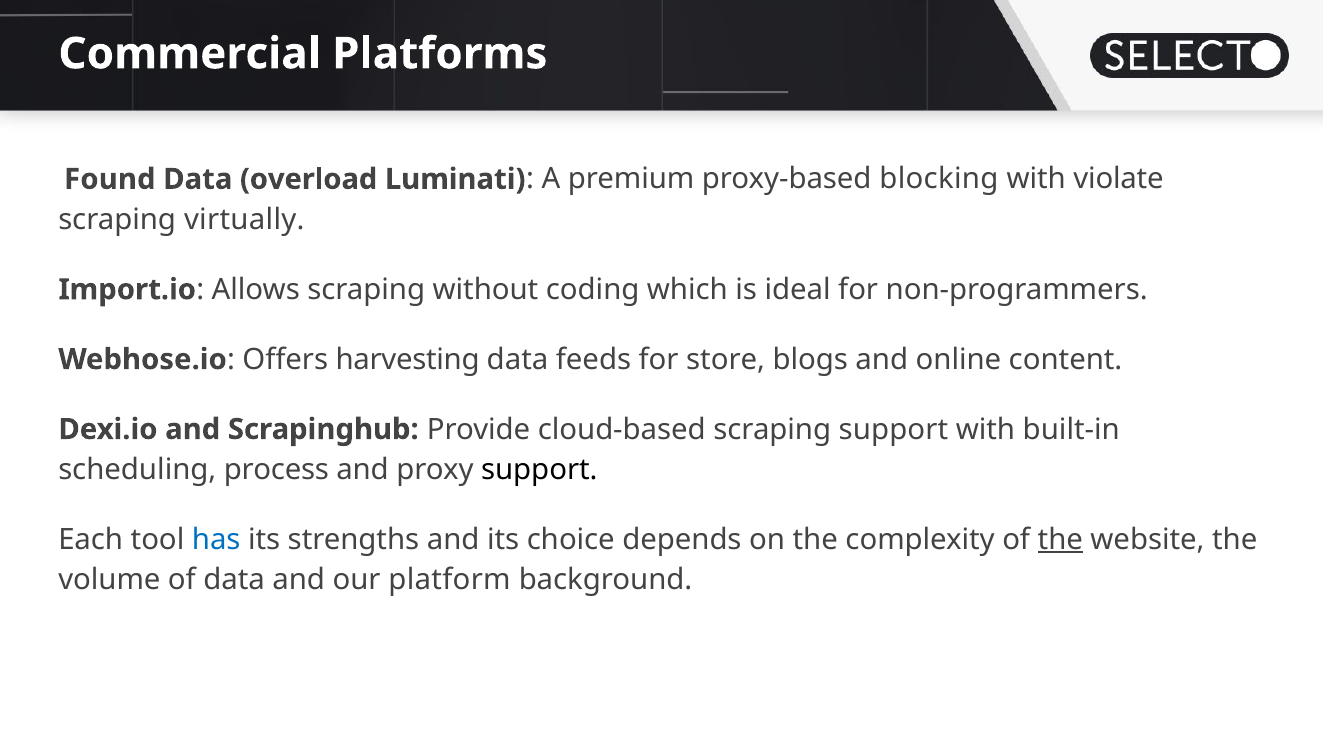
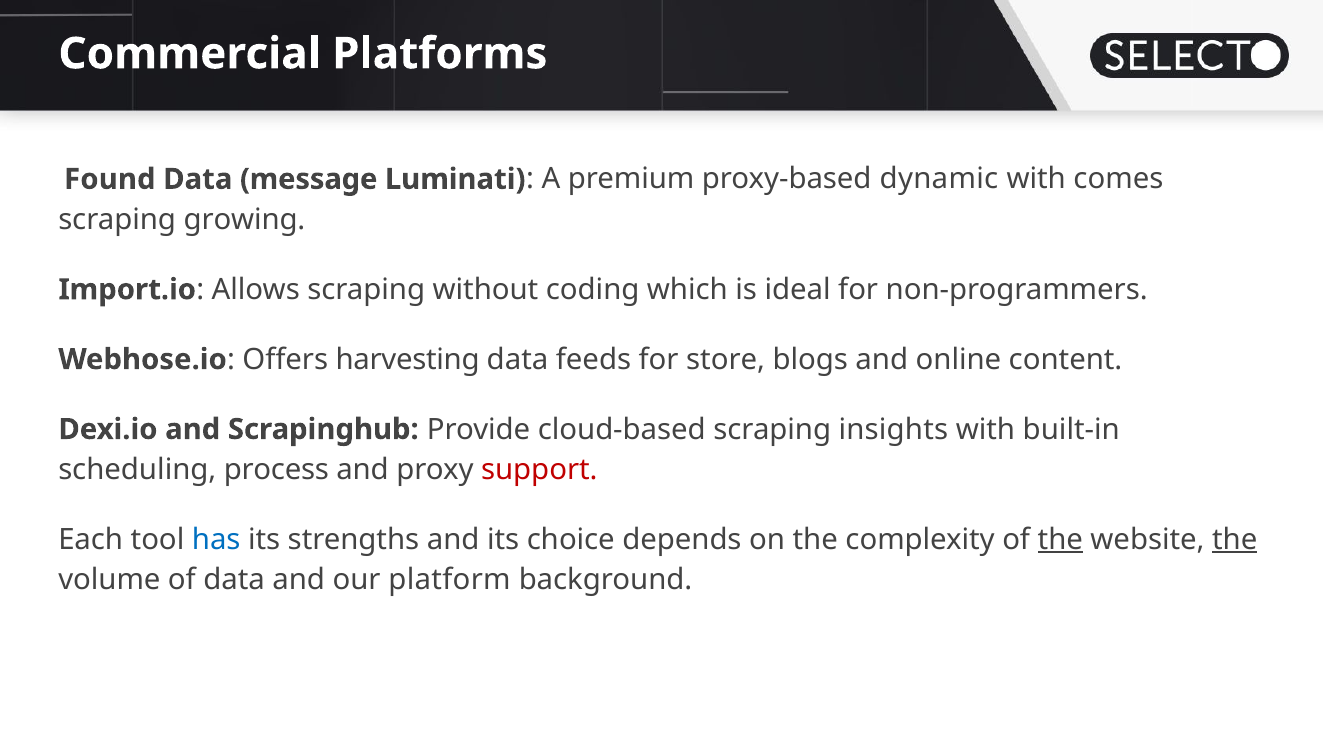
overload: overload -> message (309, 179)
blocking: blocking -> dynamic (939, 179)
violate: violate -> comes (1118, 179)
virtually: virtually -> growing (244, 220)
scraping support: support -> insights (893, 429)
support colour: black -> red (539, 470)
the underline: none -> present (1235, 540)
